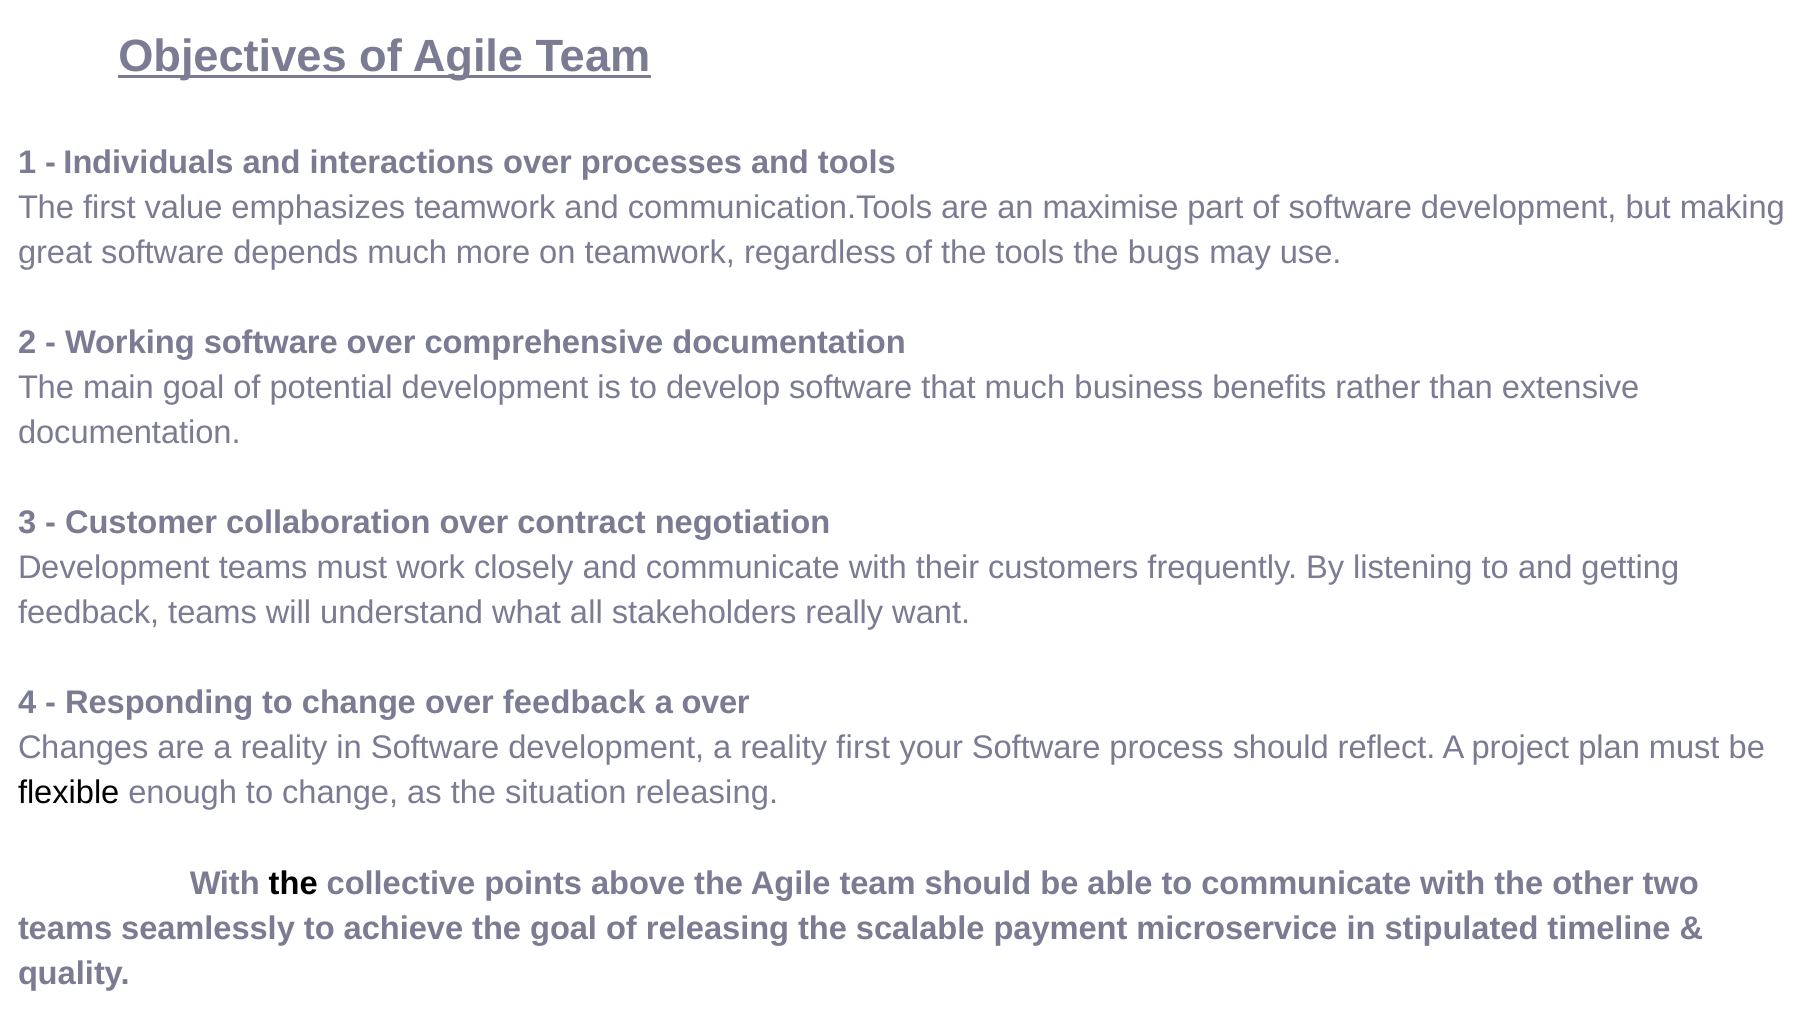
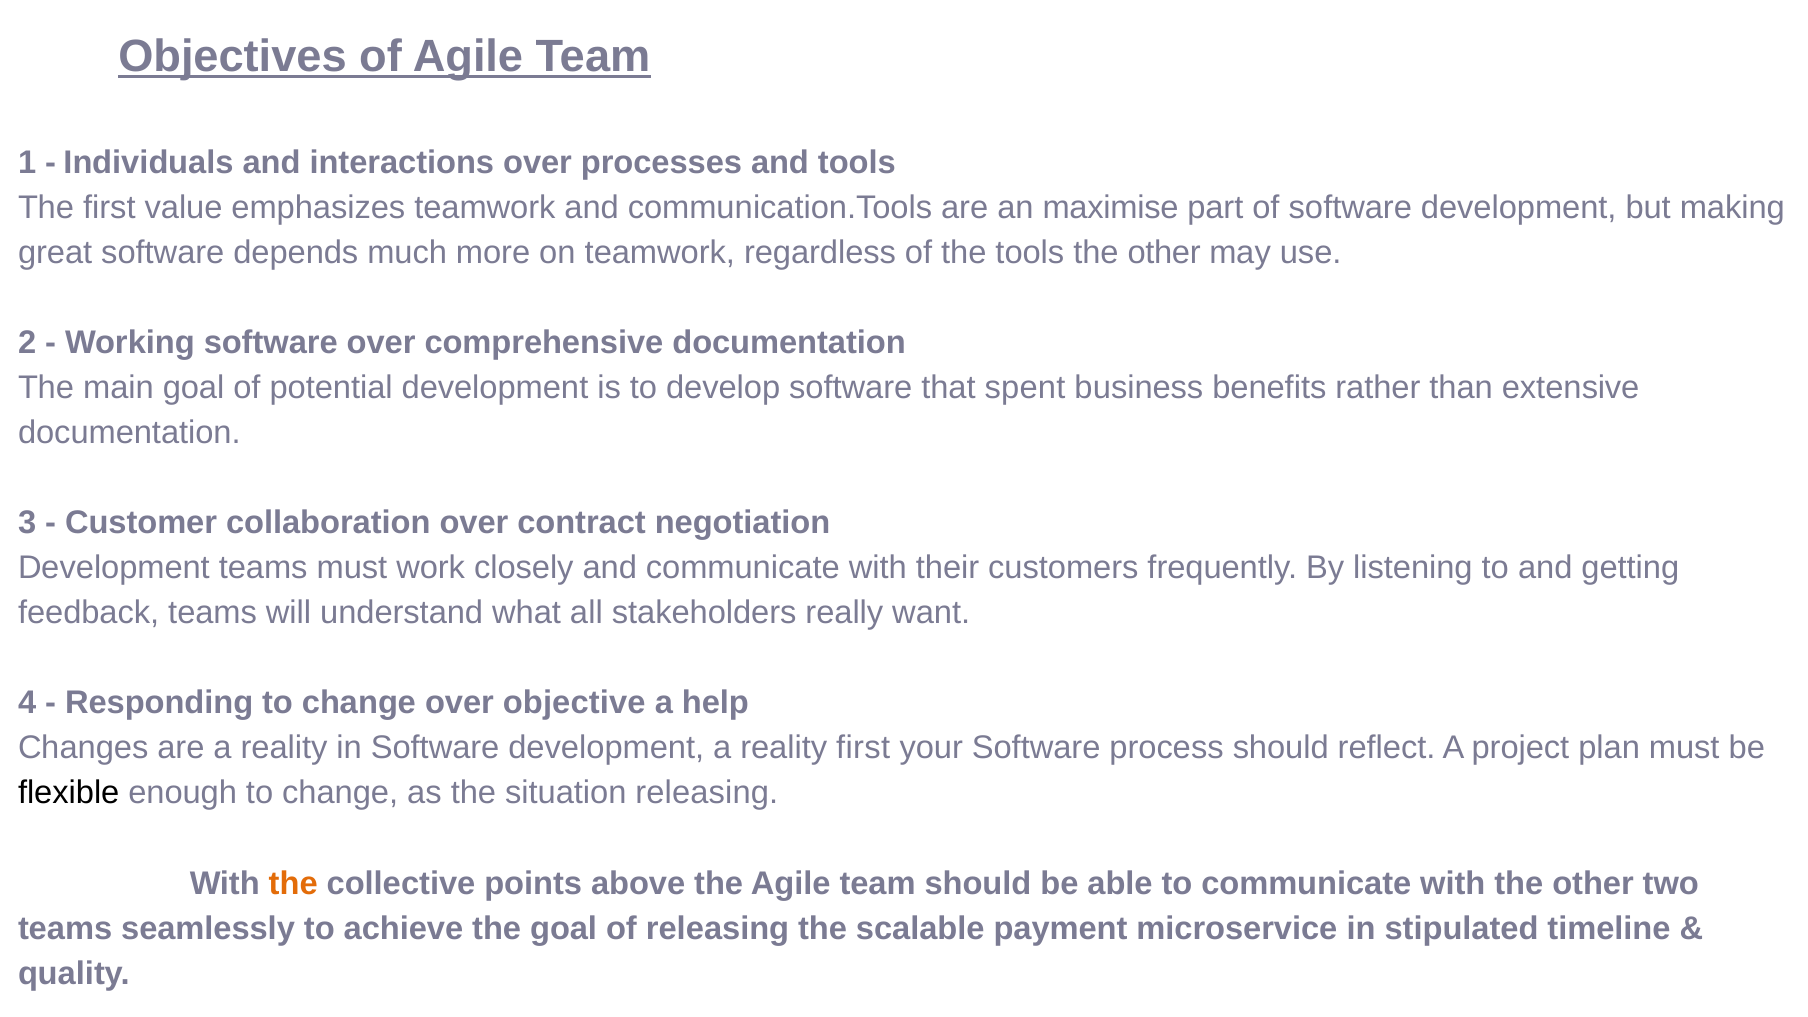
tools the bugs: bugs -> other (1164, 253)
that much: much -> spent (1025, 388)
over feedback: feedback -> objective (574, 703)
a over: over -> help (715, 703)
the colour: black -> orange (293, 883)
